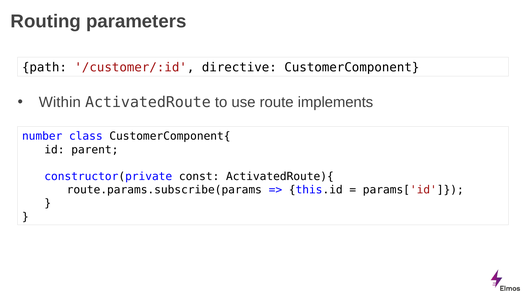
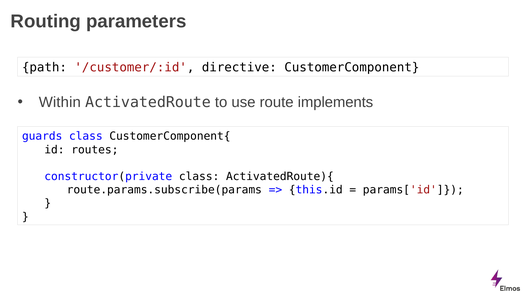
number: number -> guards (42, 136)
parent: parent -> routes (95, 150)
constructor(private const: const -> class (199, 177)
